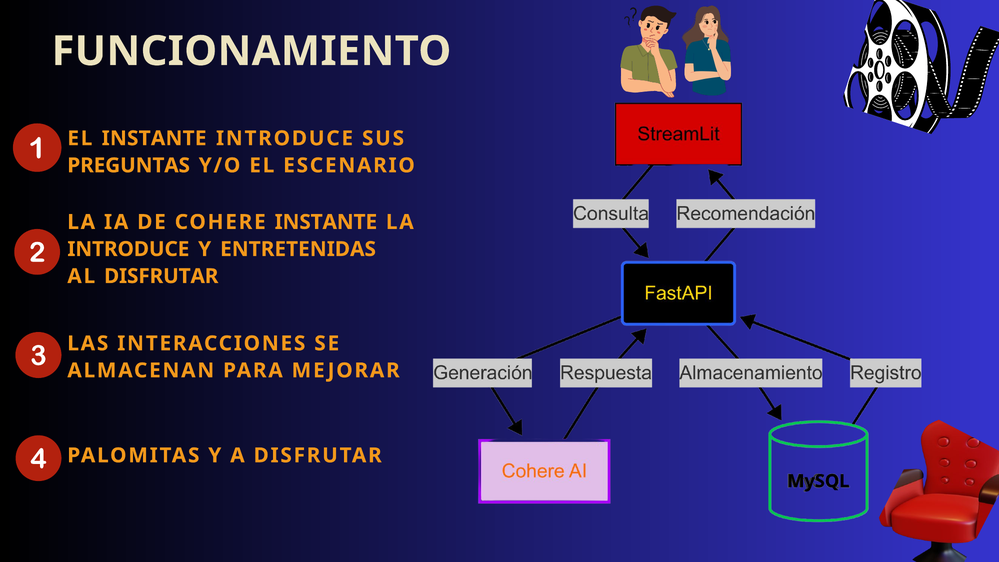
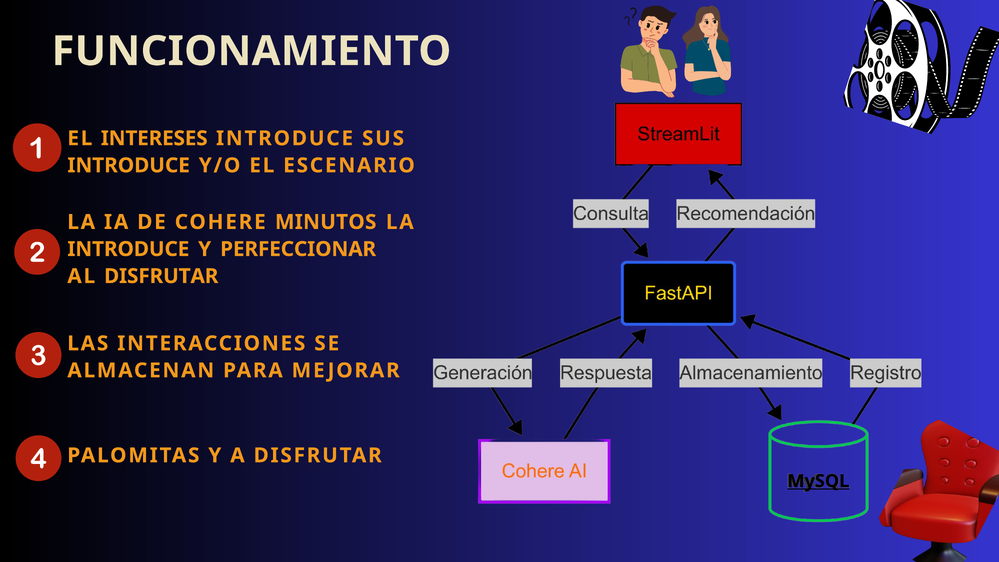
EL INSTANTE: INSTANTE -> INTERESES (154, 138)
PREGUNTAS: PREGUNTAS -> INTRODUCE (129, 165)
COHERE INSTANTE: INSTANTE -> MINUTOS (326, 222)
ENTRETENIDAS: ENTRETENIDAS -> PERFECCIONAR (298, 249)
MySQL underline: none -> present (818, 481)
